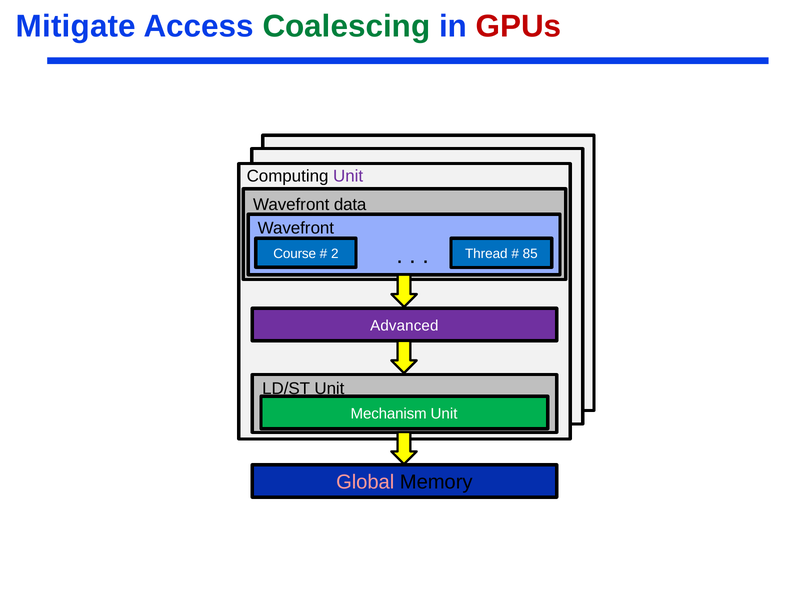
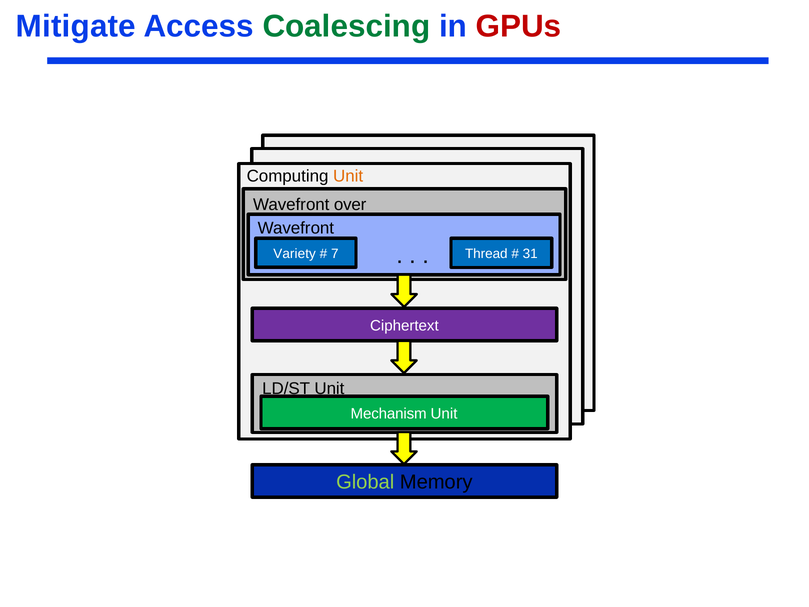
Unit colour: purple -> orange (348, 176)
data: data -> over (350, 205)
Course: Course -> Variety (295, 254)
2: 2 -> 7 (335, 254)
85: 85 -> 31 (530, 254)
Advanced: Advanced -> Ciphertext (404, 326)
Global colour: pink -> light green (365, 482)
